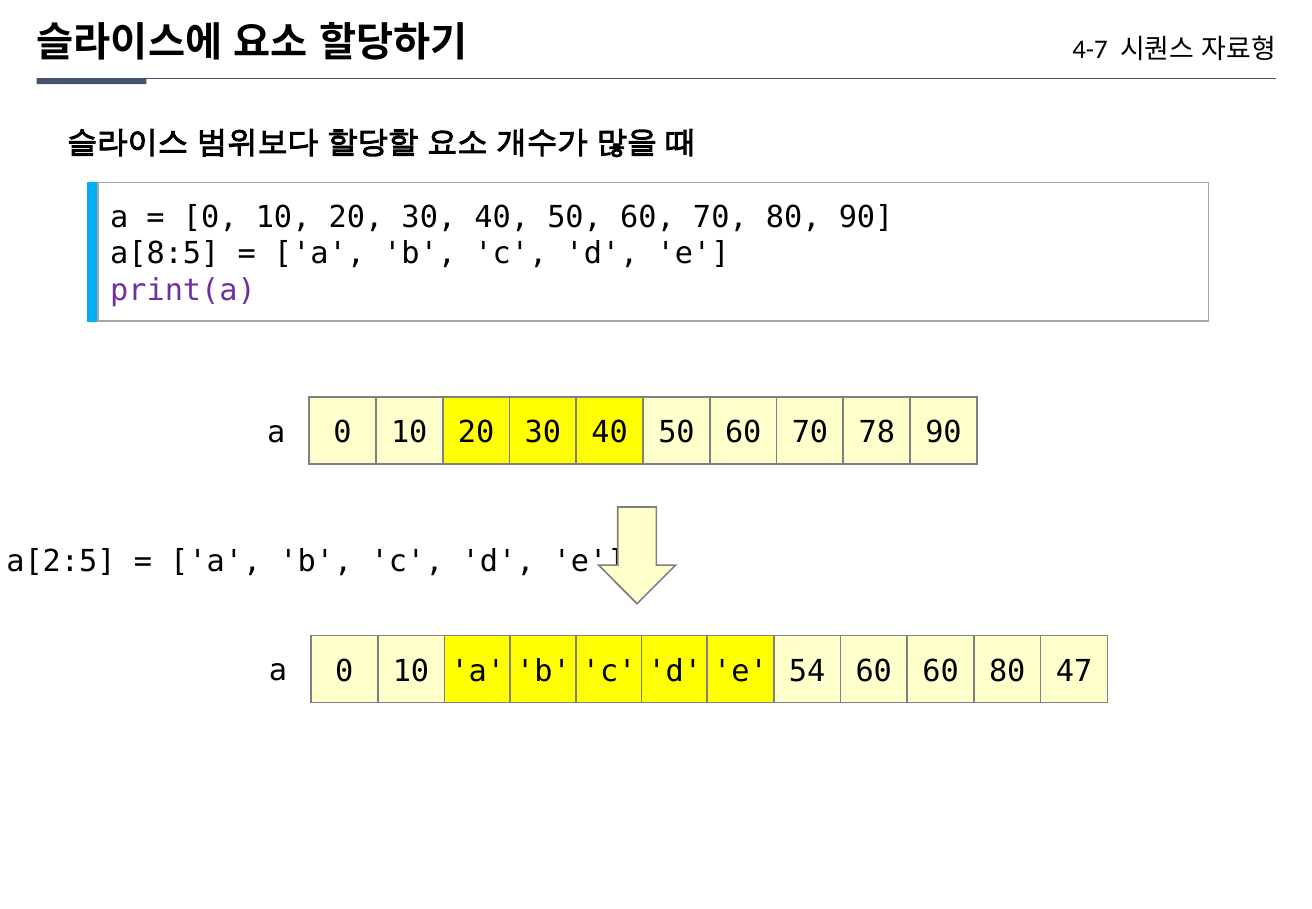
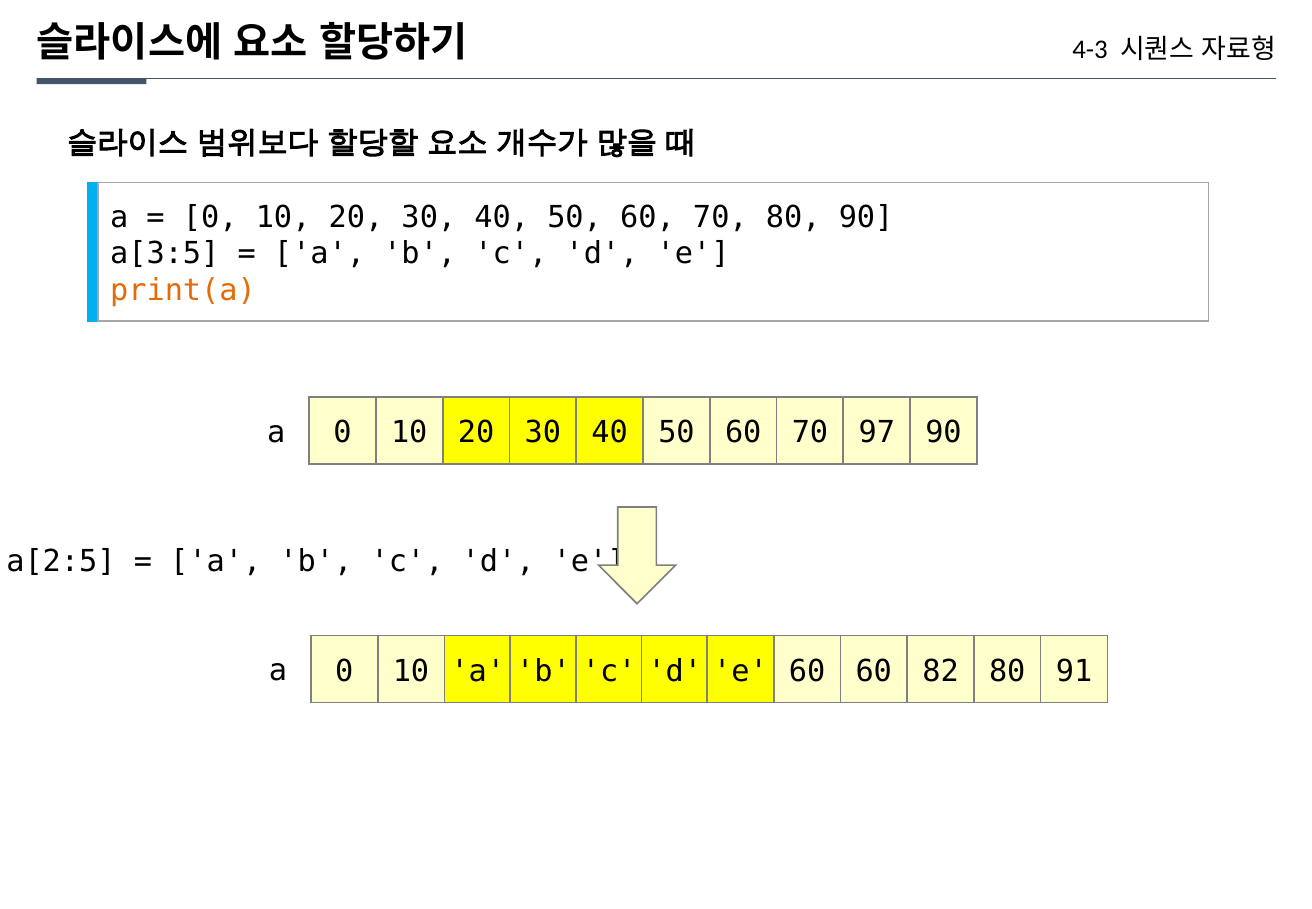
4-7: 4-7 -> 4-3 (1090, 50)
a[8:5: a[8:5 -> a[3:5 (165, 254)
print(a colour: purple -> orange (183, 290)
78: 78 -> 97 (877, 432)
a 54: 54 -> 60 (807, 671)
60 60: 60 -> 82 (941, 671)
47: 47 -> 91 (1074, 671)
